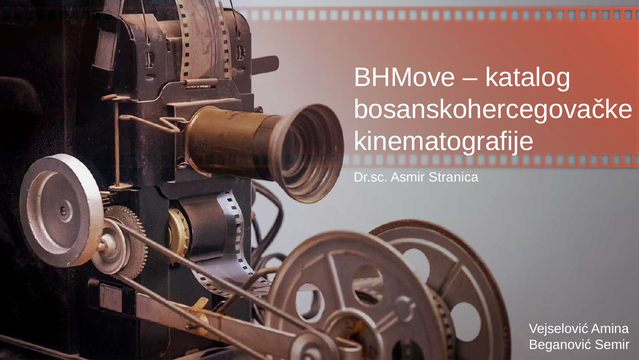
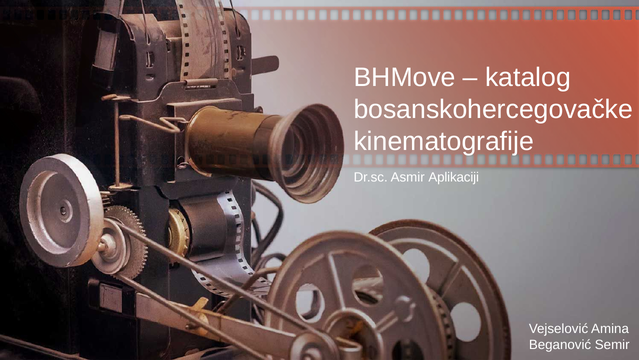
Stranica: Stranica -> Aplikaciji (454, 177)
